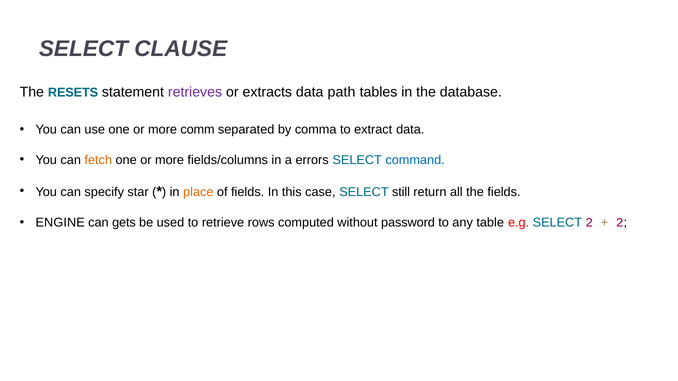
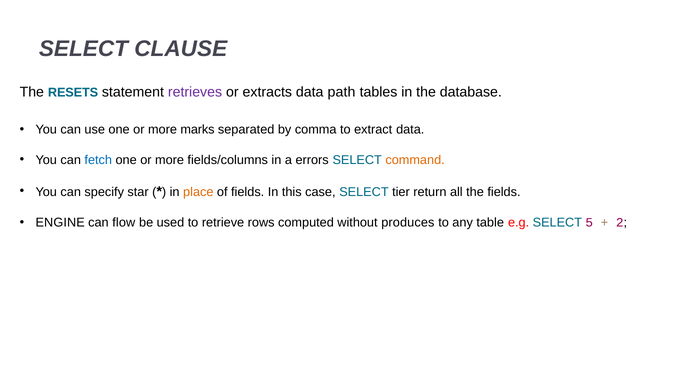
comm: comm -> marks (198, 130)
fetch colour: orange -> blue (98, 160)
command colour: blue -> orange (415, 160)
still: still -> tier (401, 192)
gets: gets -> flow (124, 223)
password: password -> produces (408, 223)
SELECT 2: 2 -> 5 (589, 223)
